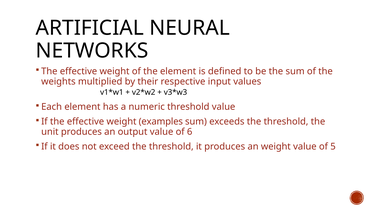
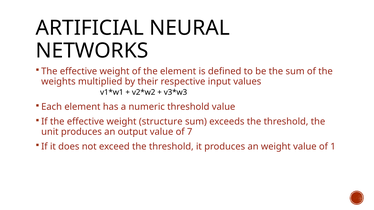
examples: examples -> structure (161, 122)
6: 6 -> 7 (190, 132)
5: 5 -> 1 (333, 147)
